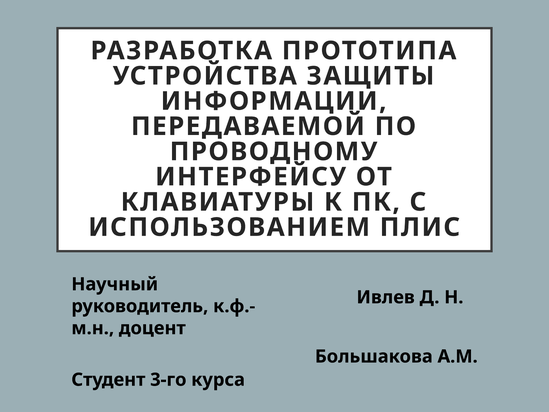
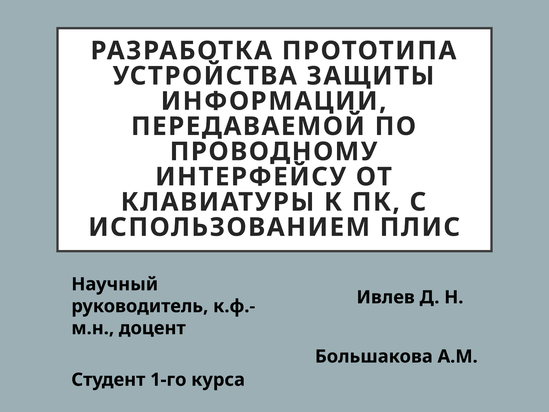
3-го: 3-го -> 1-го (168, 380)
